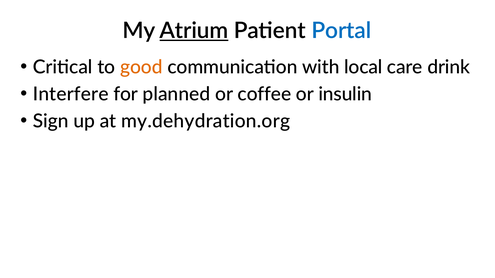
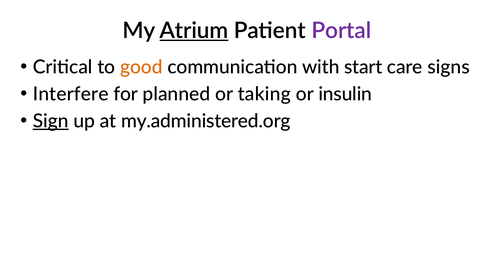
Portal colour: blue -> purple (341, 31)
local: local -> start (363, 67)
drink: drink -> signs (449, 67)
coffee: coffee -> taking (264, 94)
Sign underline: none -> present (51, 121)
my.dehydration.org: my.dehydration.org -> my.administered.org (206, 121)
